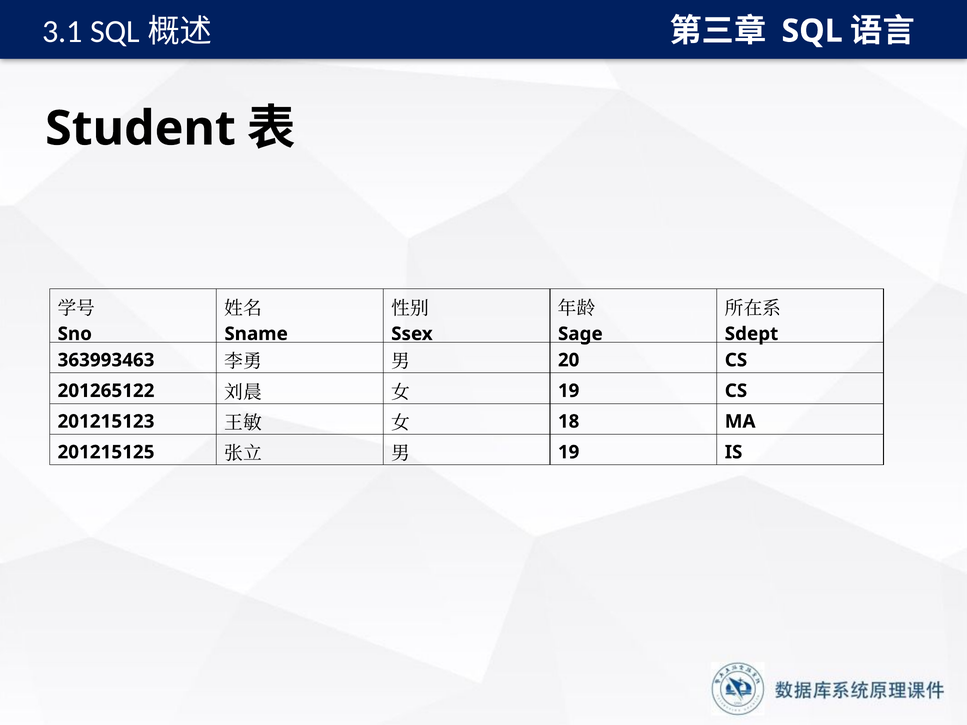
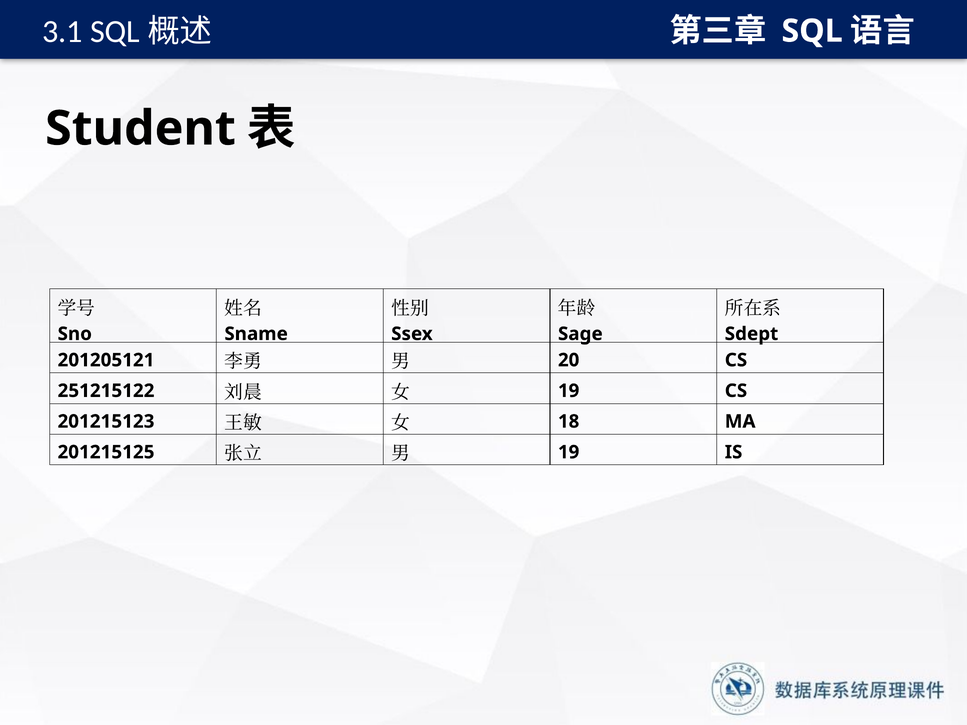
363993463: 363993463 -> 201205121 (106, 360)
201265122: 201265122 -> 251215122 (106, 391)
